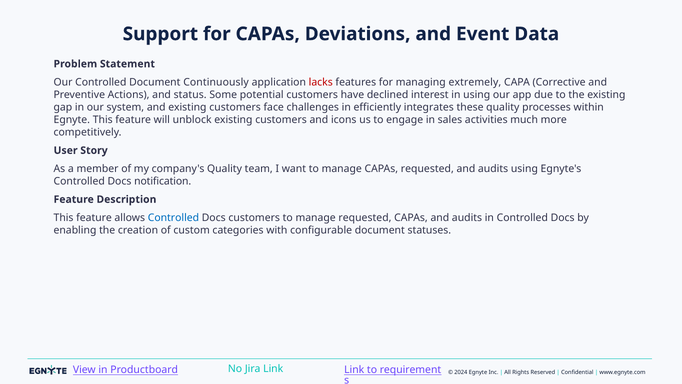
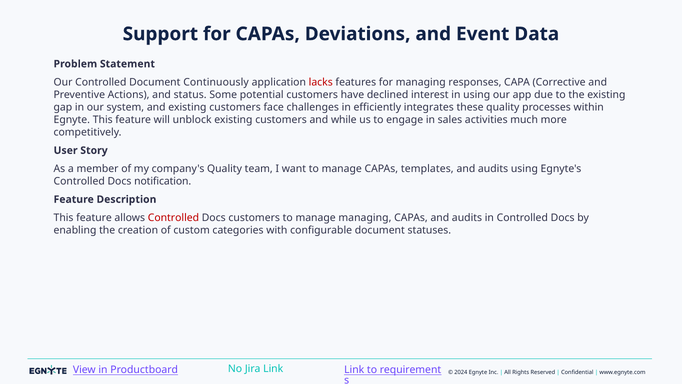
extremely: extremely -> responses (475, 82)
icons: icons -> while (344, 120)
CAPAs requested: requested -> templates (427, 169)
Controlled colour: blue -> red (173, 217)
manage requested: requested -> managing (365, 217)
